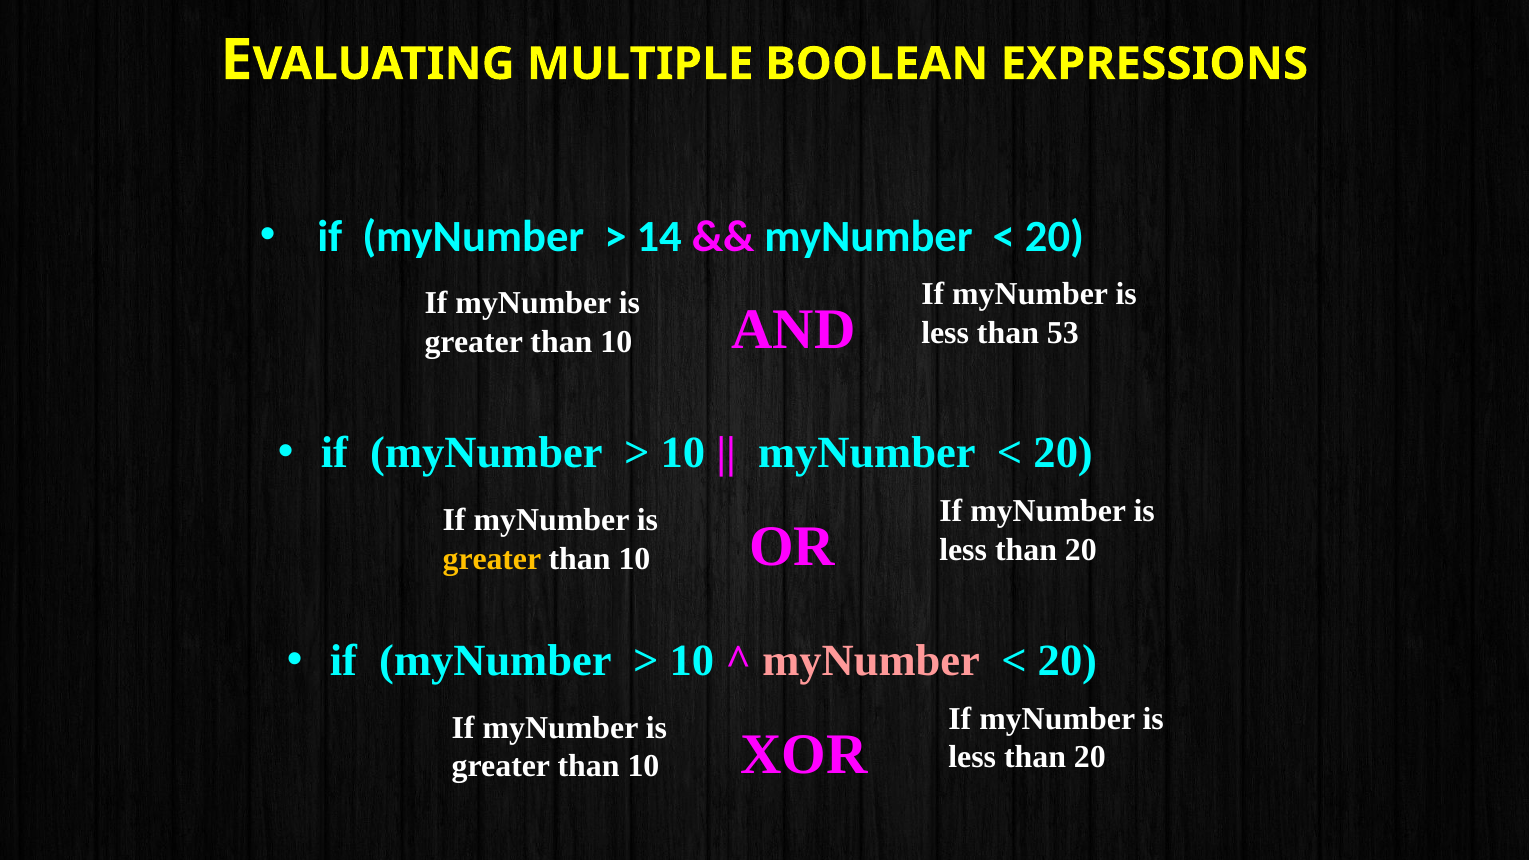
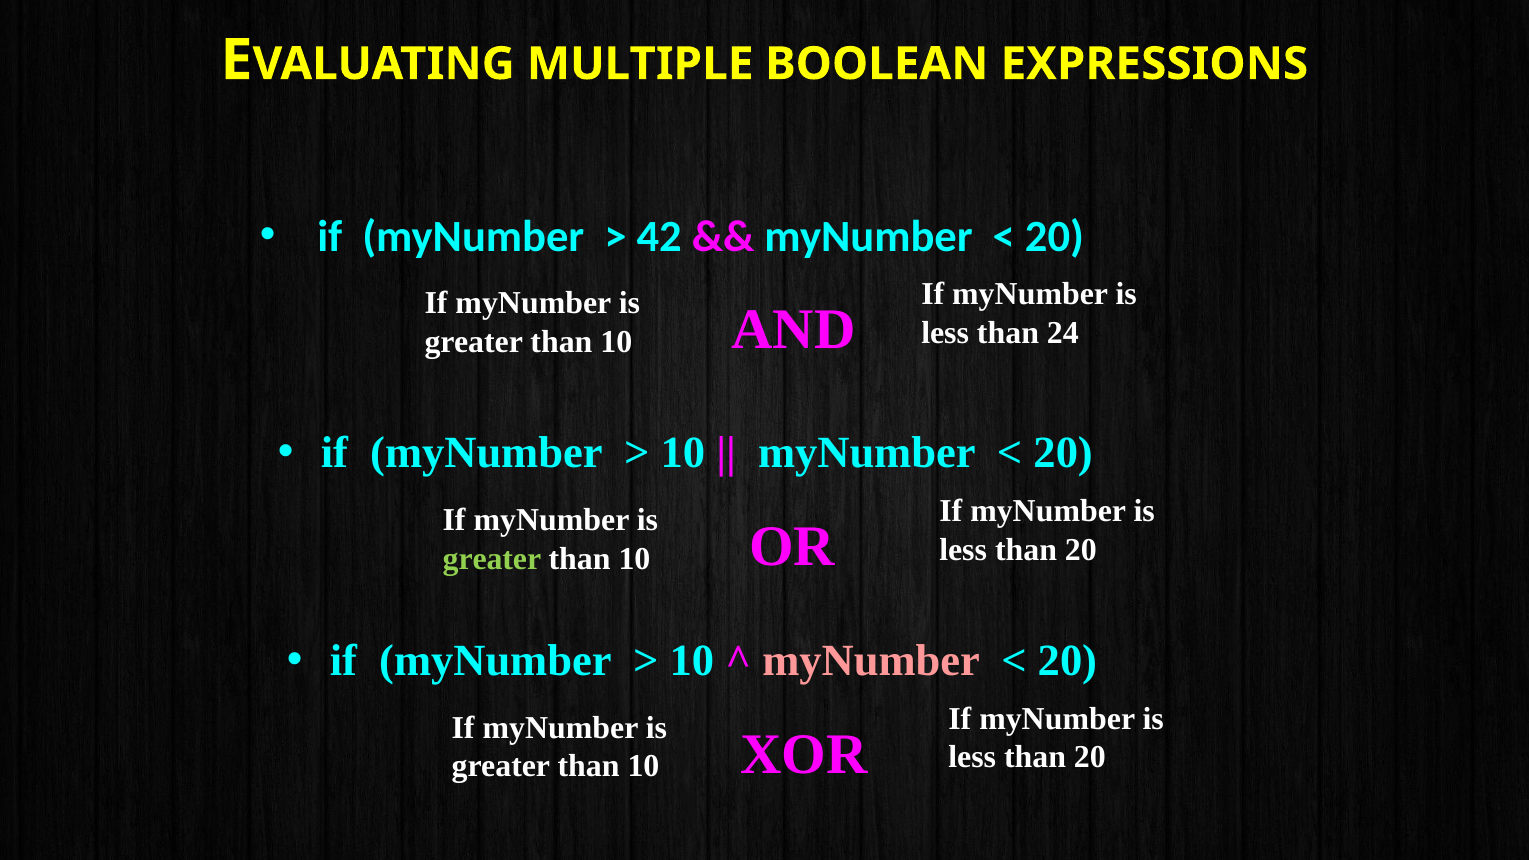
14: 14 -> 42 (659, 236)
53: 53 -> 24 (1063, 333)
greater colour: yellow -> light green (492, 559)
